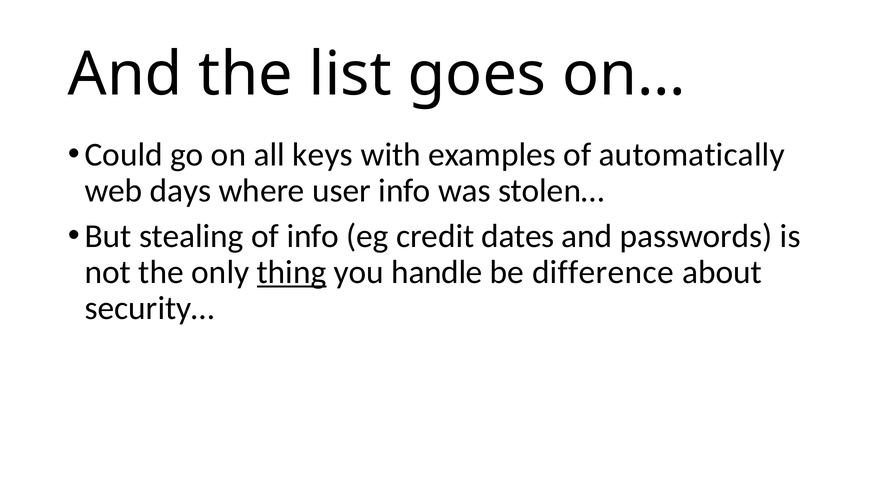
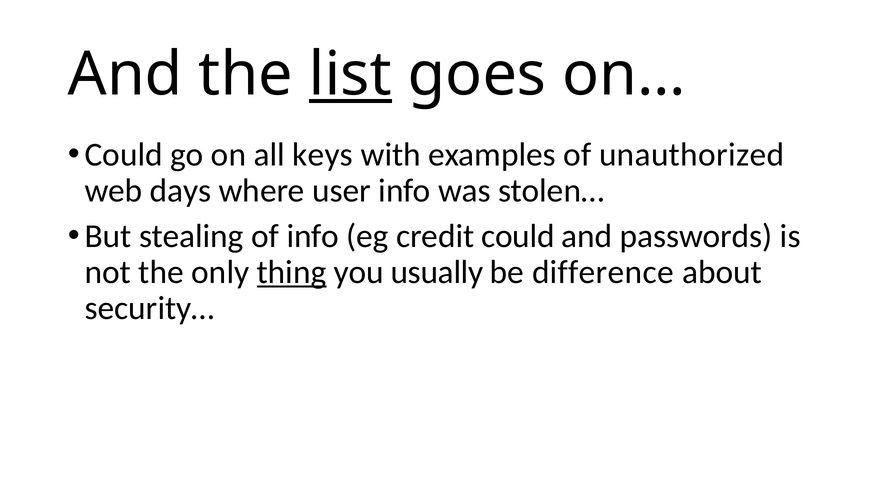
list underline: none -> present (350, 75)
automatically: automatically -> unauthorized (692, 155)
credit dates: dates -> could (518, 236)
handle: handle -> usually (437, 272)
